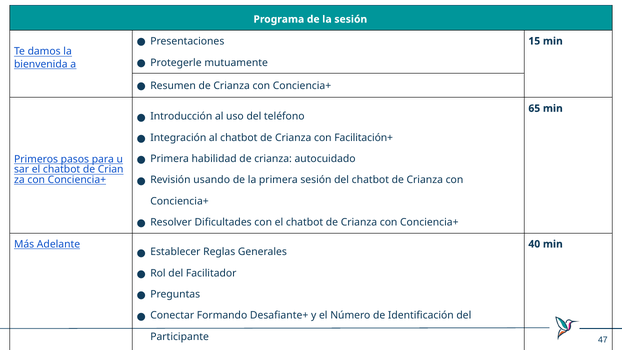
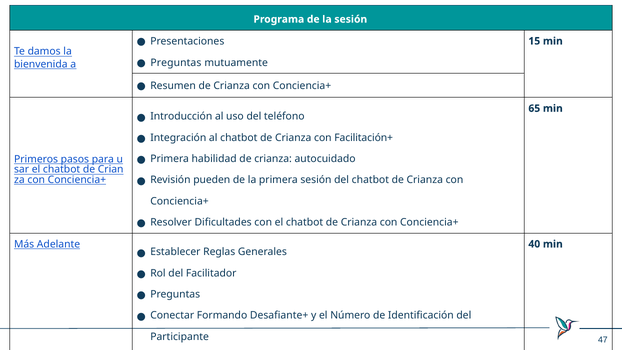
Protegerle: Protegerle -> Preguntas (176, 63)
usando: usando -> pueden (212, 180)
